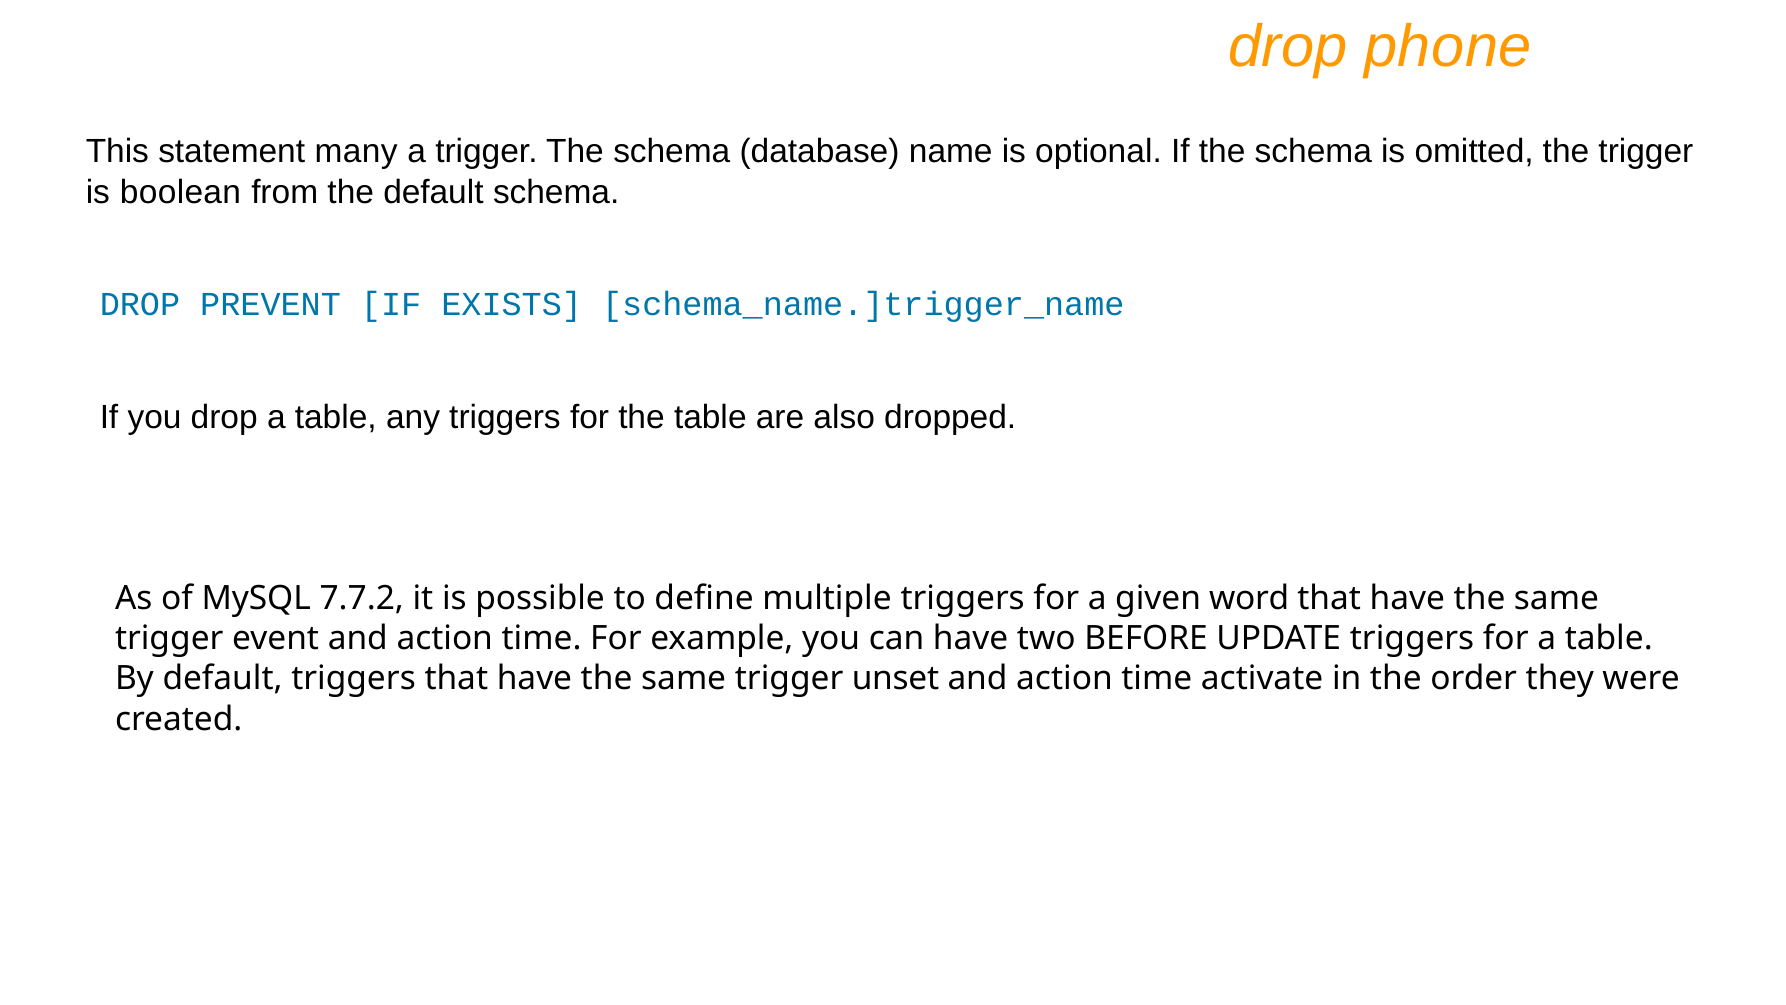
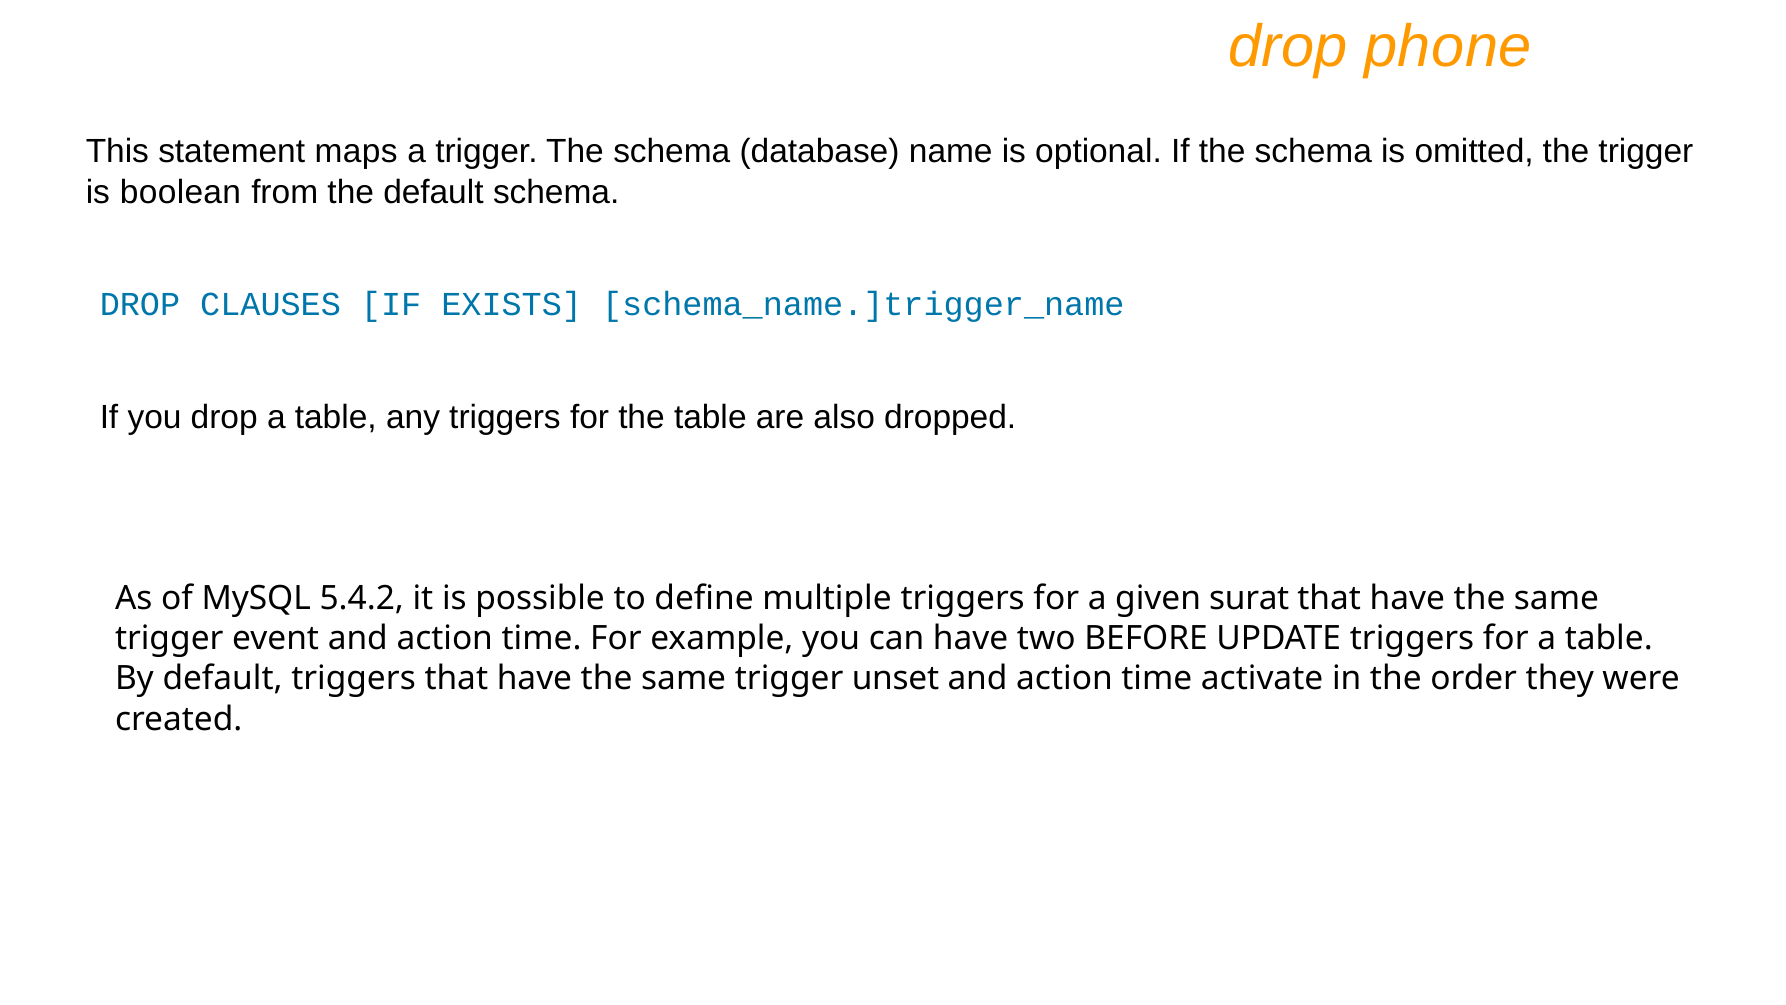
many: many -> maps (356, 152)
PREVENT: PREVENT -> CLAUSES (271, 305)
7.7.2: 7.7.2 -> 5.4.2 (362, 598)
word: word -> surat (1249, 598)
